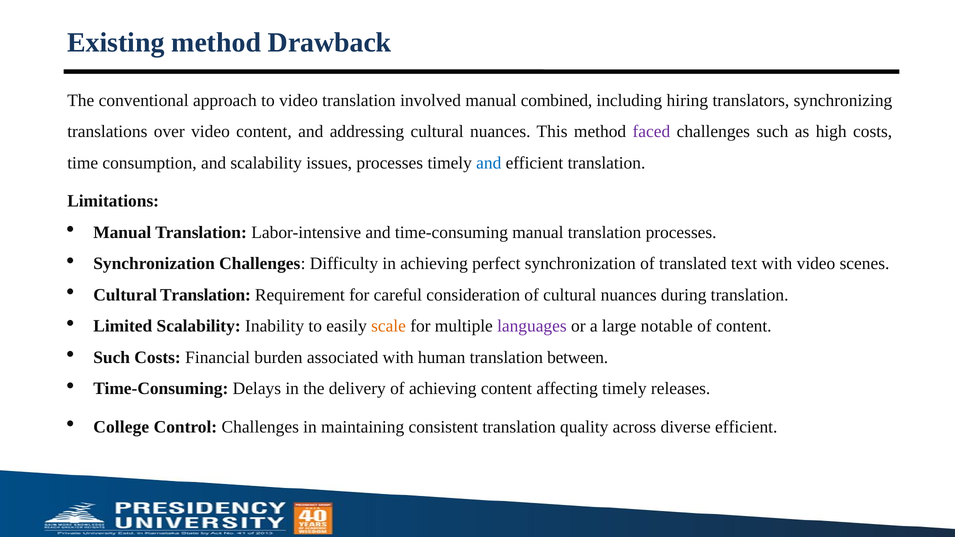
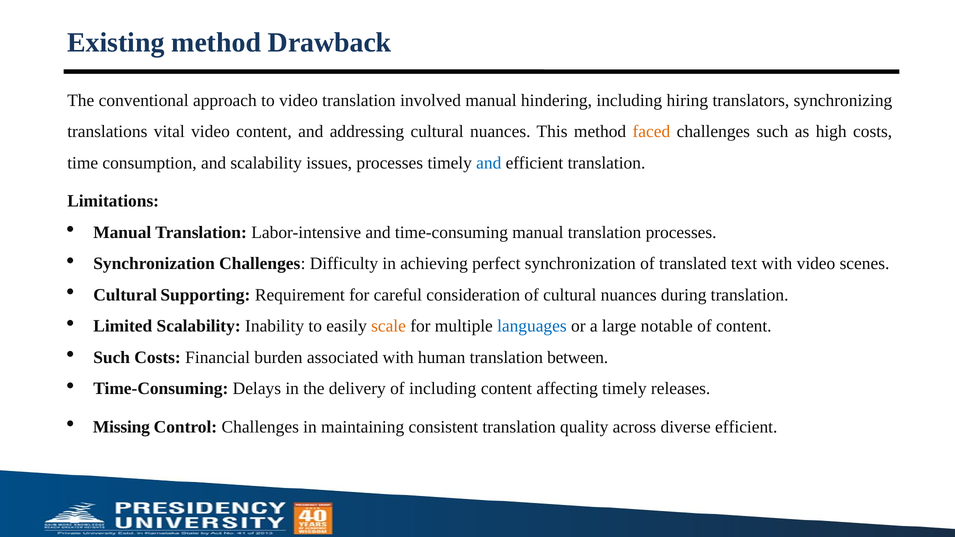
combined: combined -> hindering (557, 101)
over: over -> vital (169, 132)
faced colour: purple -> orange (651, 132)
Cultural Translation: Translation -> Supporting (205, 295)
languages colour: purple -> blue (532, 326)
of achieving: achieving -> including (443, 389)
College: College -> Missing (121, 427)
